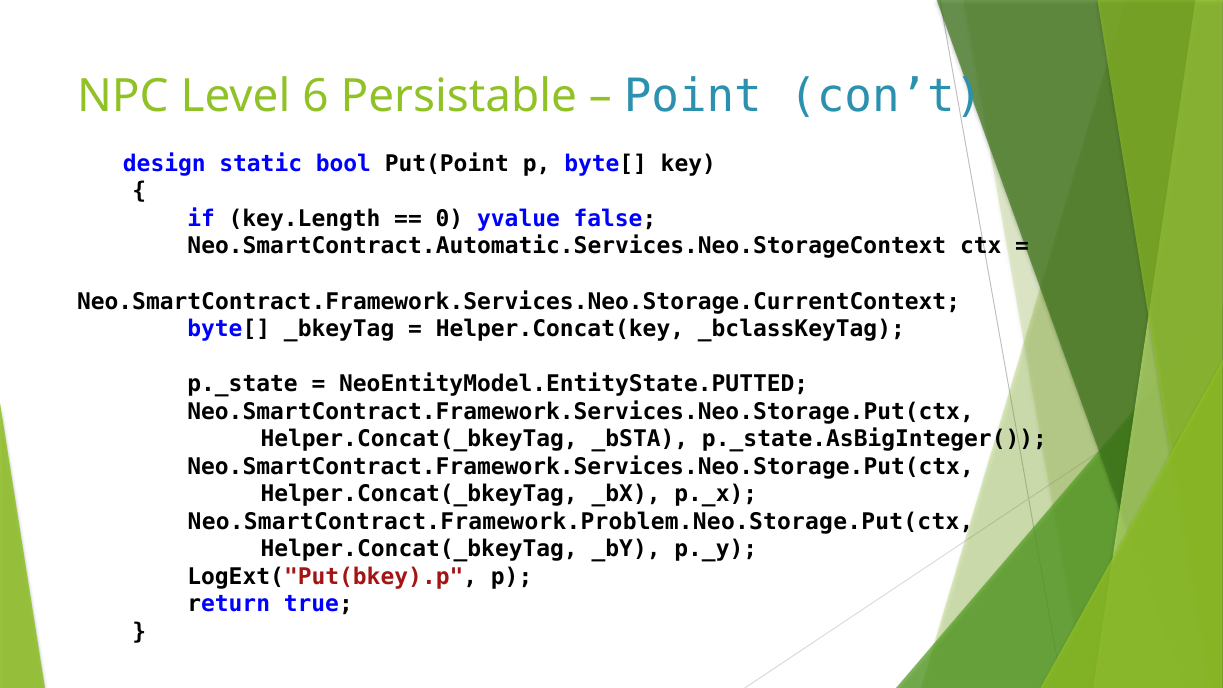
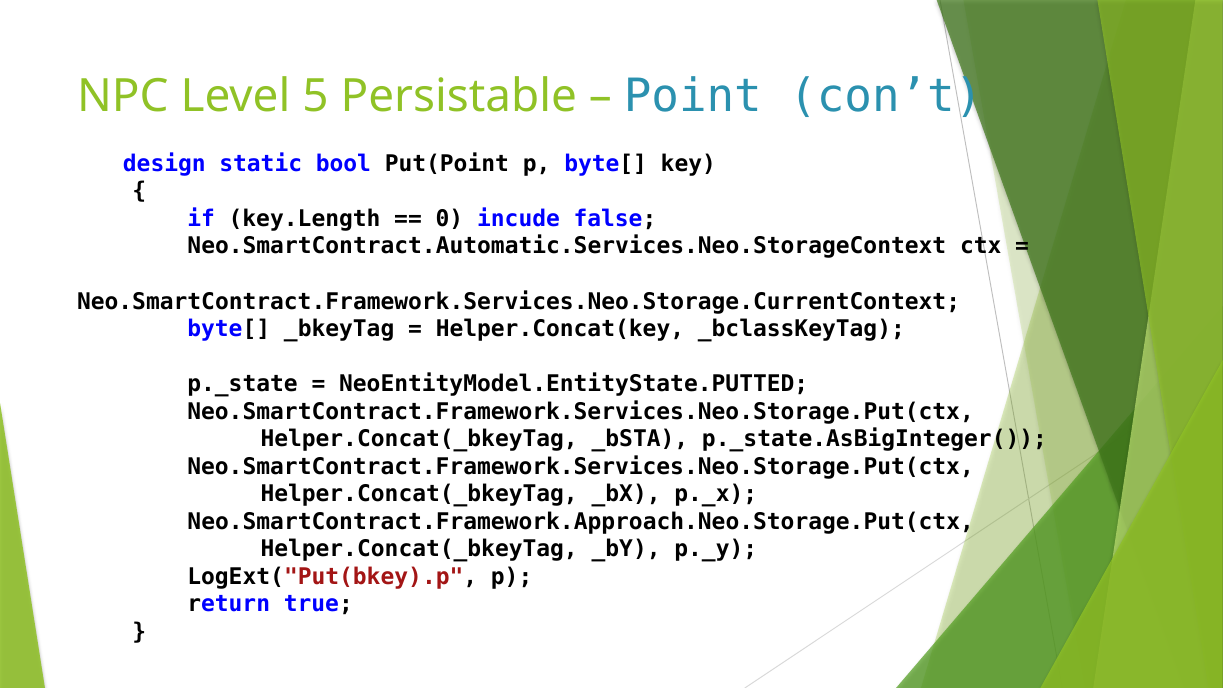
6: 6 -> 5 (315, 96)
yvalue: yvalue -> incude (519, 219)
Neo.SmartContract.Framework.Problem.Neo.Storage.Put(ctx: Neo.SmartContract.Framework.Problem.Neo.Storage.Put(ctx -> Neo.SmartContract.Framework.Approach.Neo.Storage.Put(ctx (581, 522)
